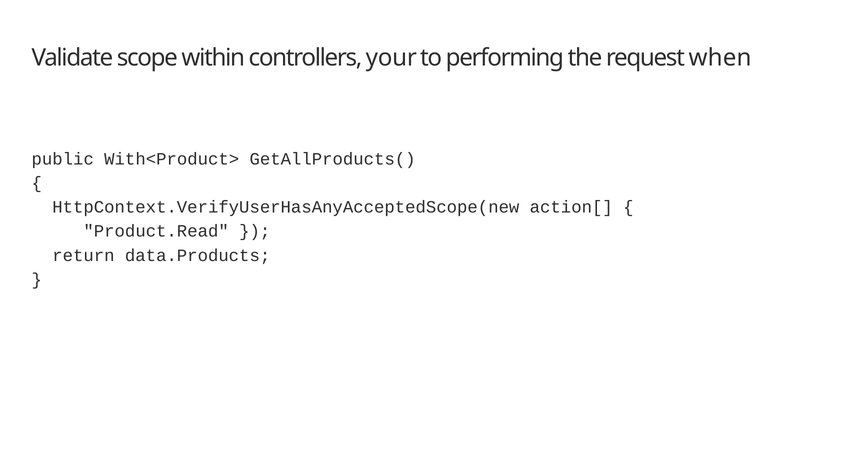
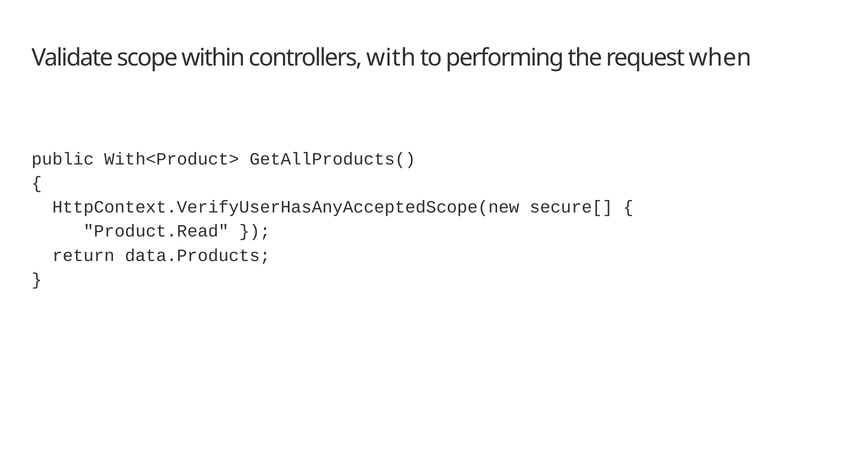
your: your -> with (391, 58)
action[: action[ -> secure[ (571, 207)
